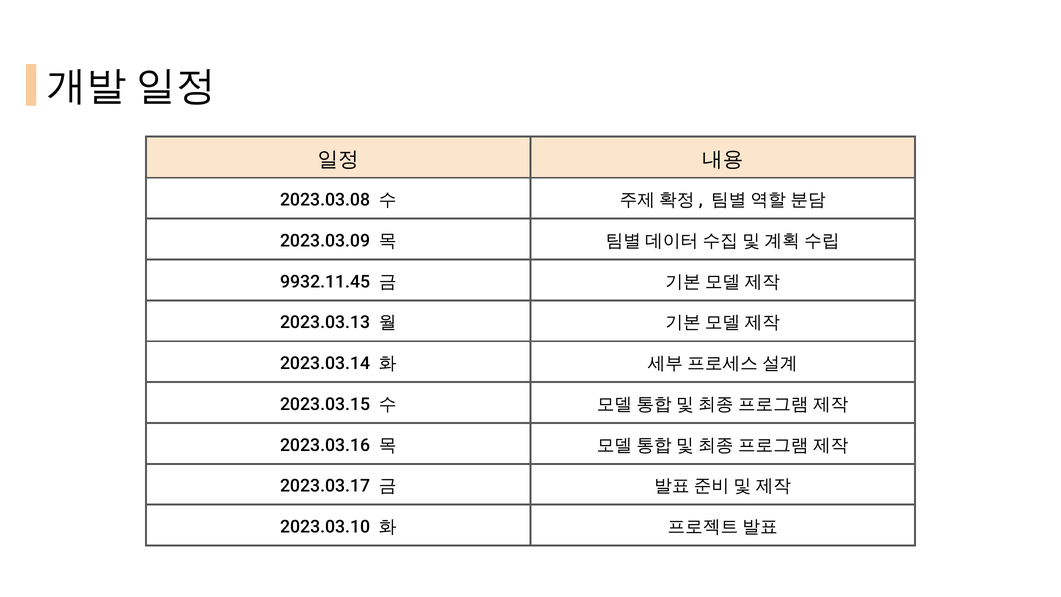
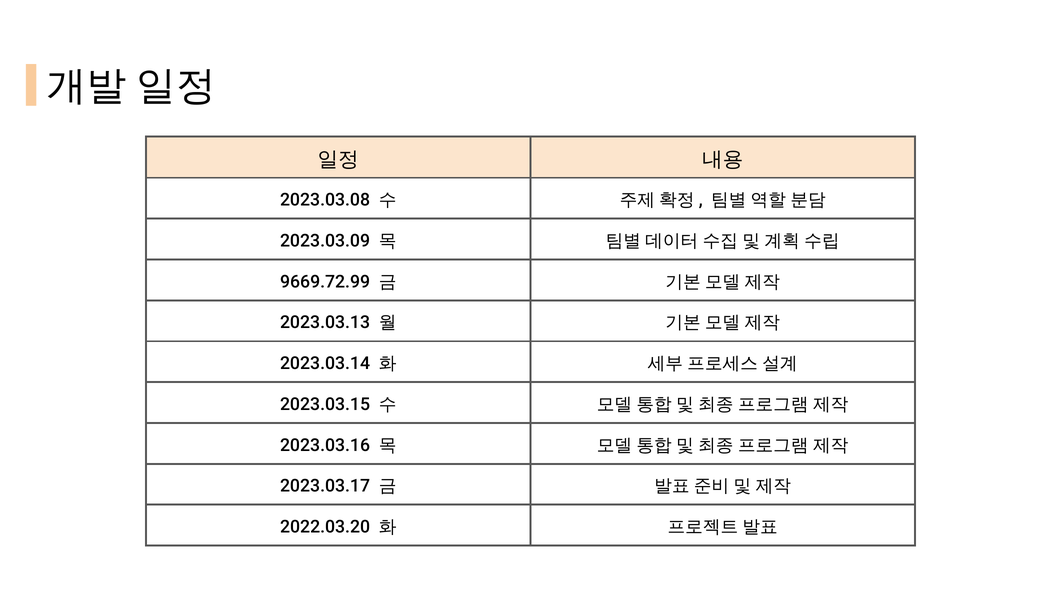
9932.11.45: 9932.11.45 -> 9669.72.99 (325, 282)
2023.03.10: 2023.03.10 -> 2022.03.20 (325, 527)
